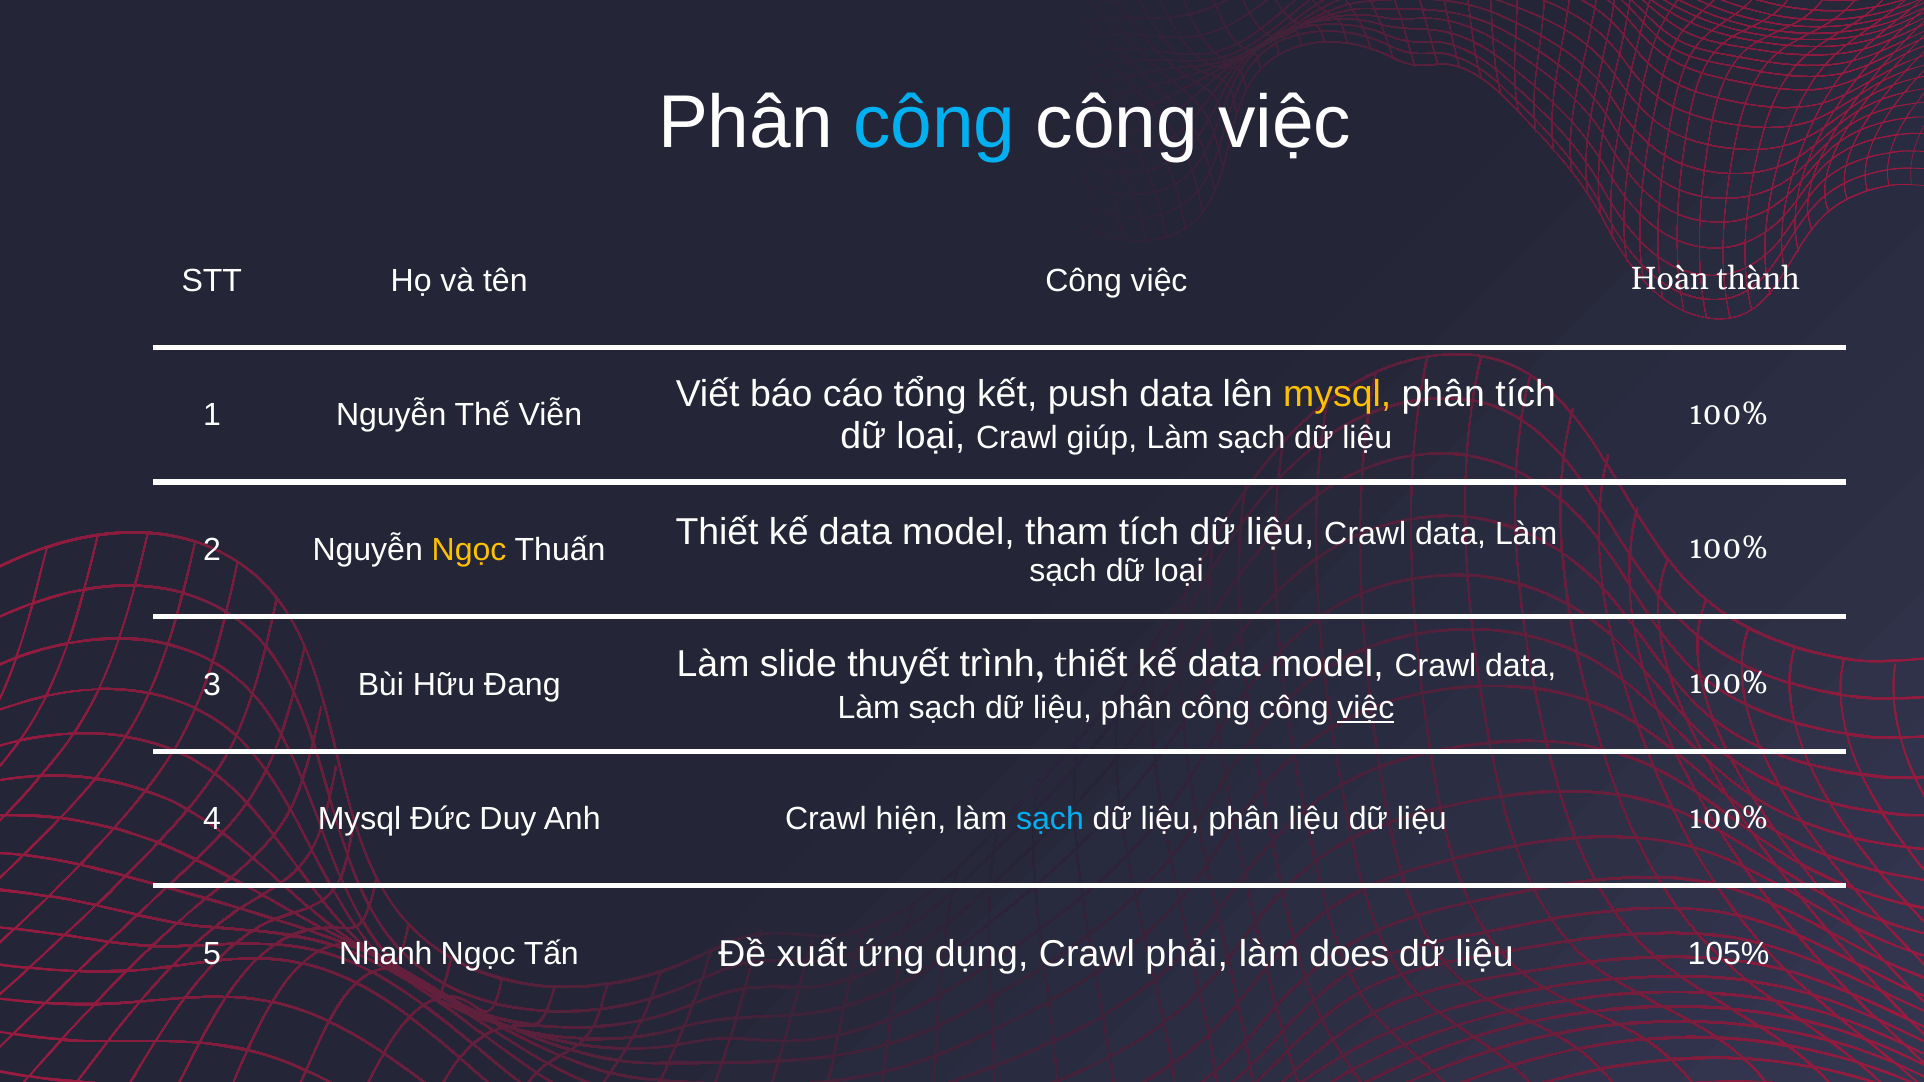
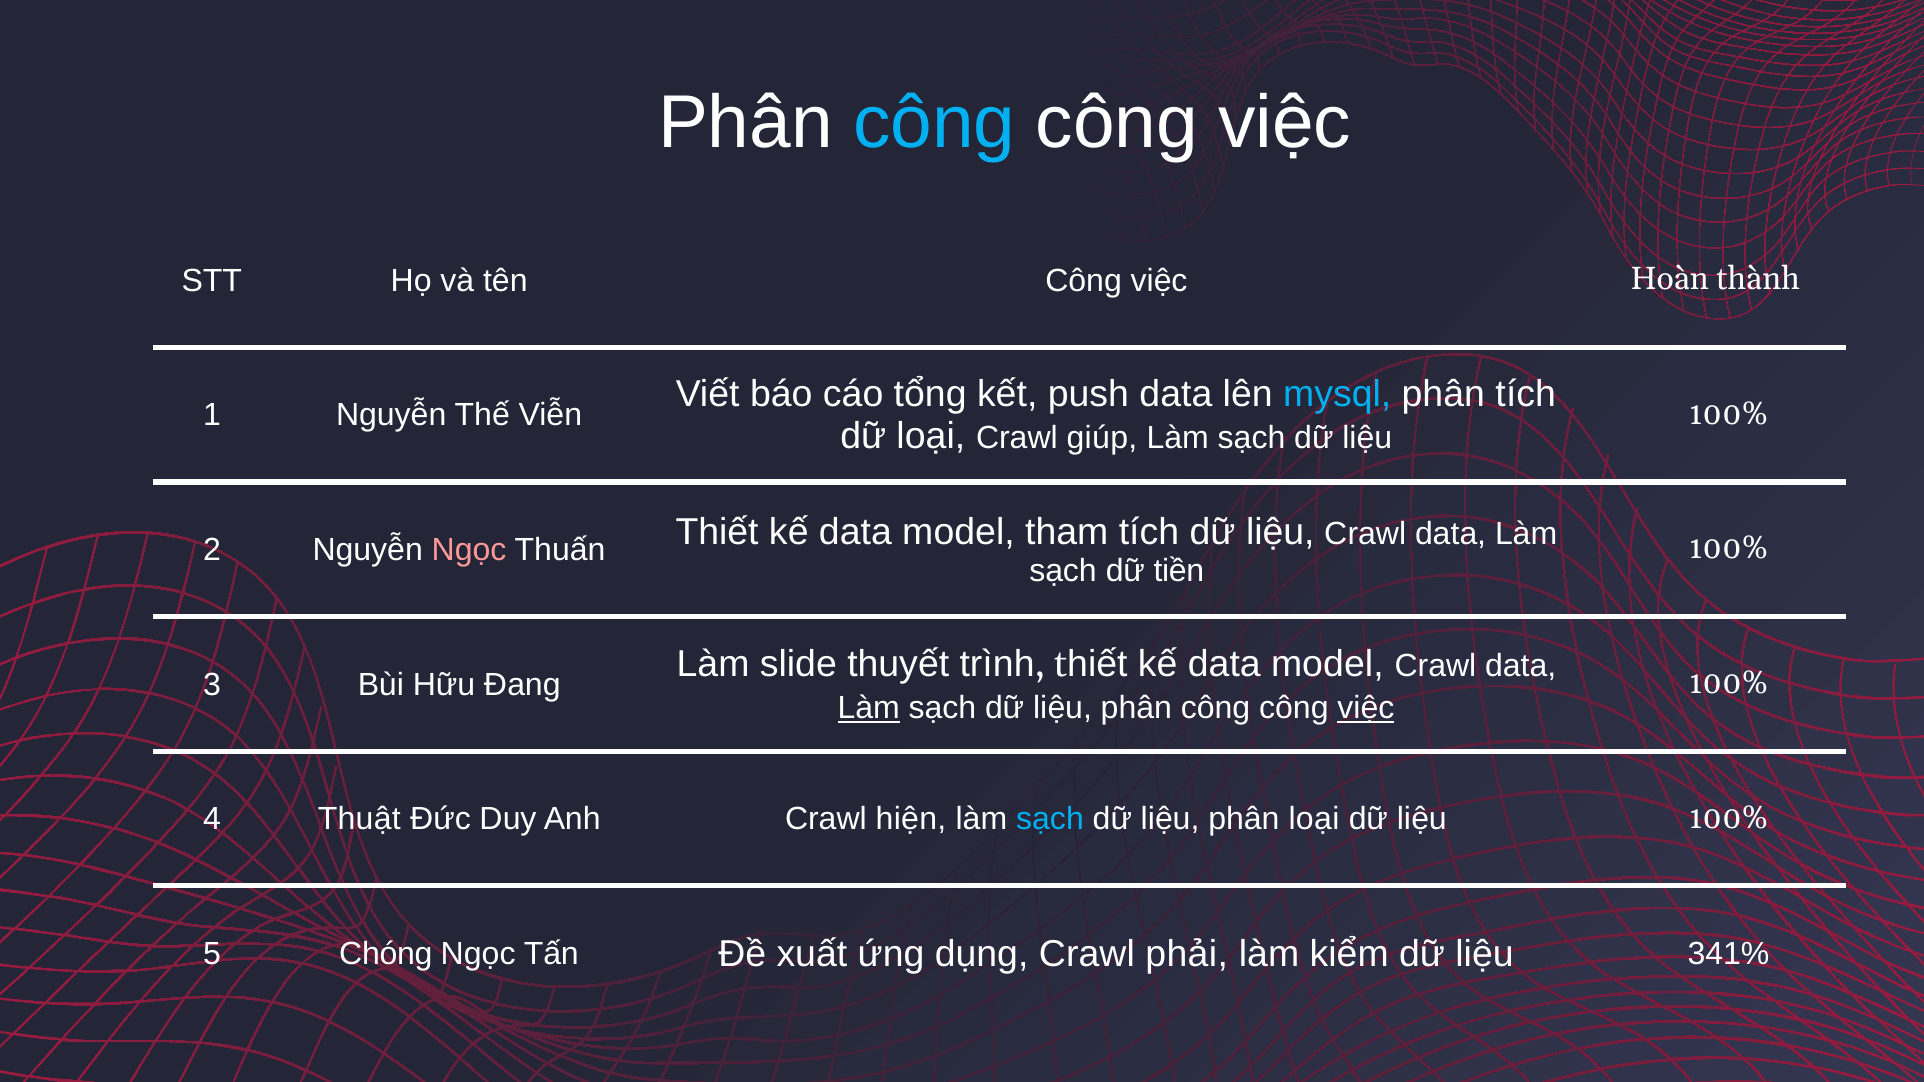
mysql colour: yellow -> light blue (1337, 394)
Ngọc colour: yellow -> pink (469, 550)
sạch dữ loại: loại -> tiền (1179, 571)
Làm underline: none -> present (869, 709)
4 Mysql: Mysql -> Thuật (359, 819)
phân liệu: liệu -> loại (1314, 819)
Nhanh: Nhanh -> Chóng (386, 954)
does: does -> kiểm (1349, 954)
105%: 105% -> 341% (1729, 954)
